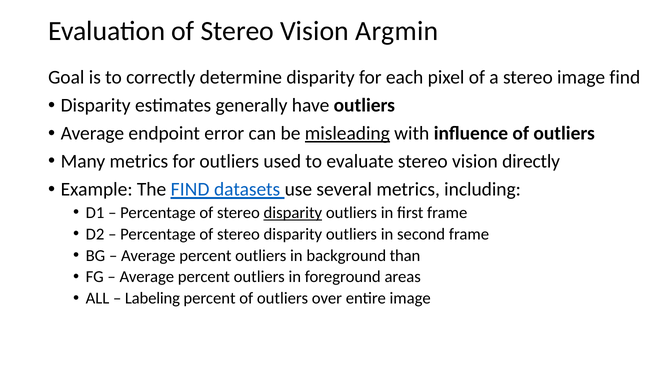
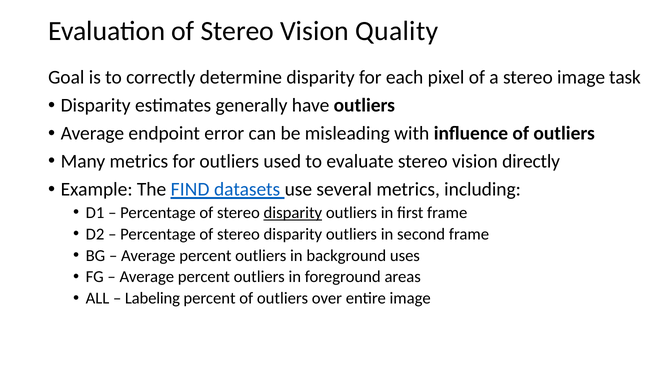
Argmin: Argmin -> Quality (397, 31)
image find: find -> task (625, 78)
misleading underline: present -> none (347, 133)
than: than -> uses (405, 256)
